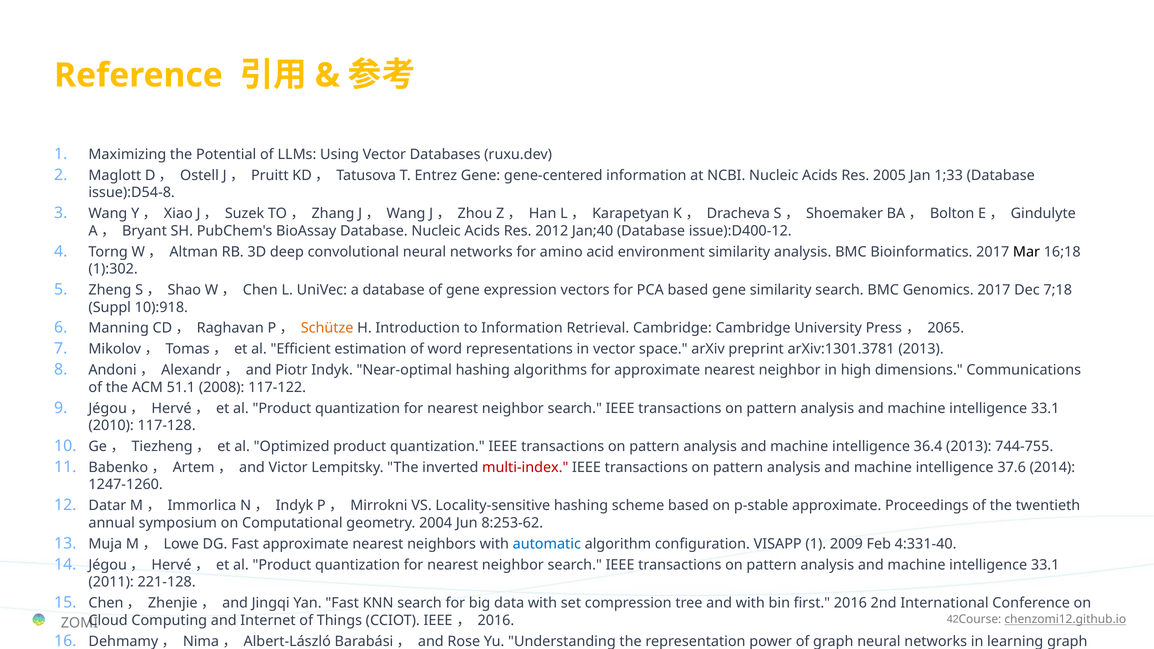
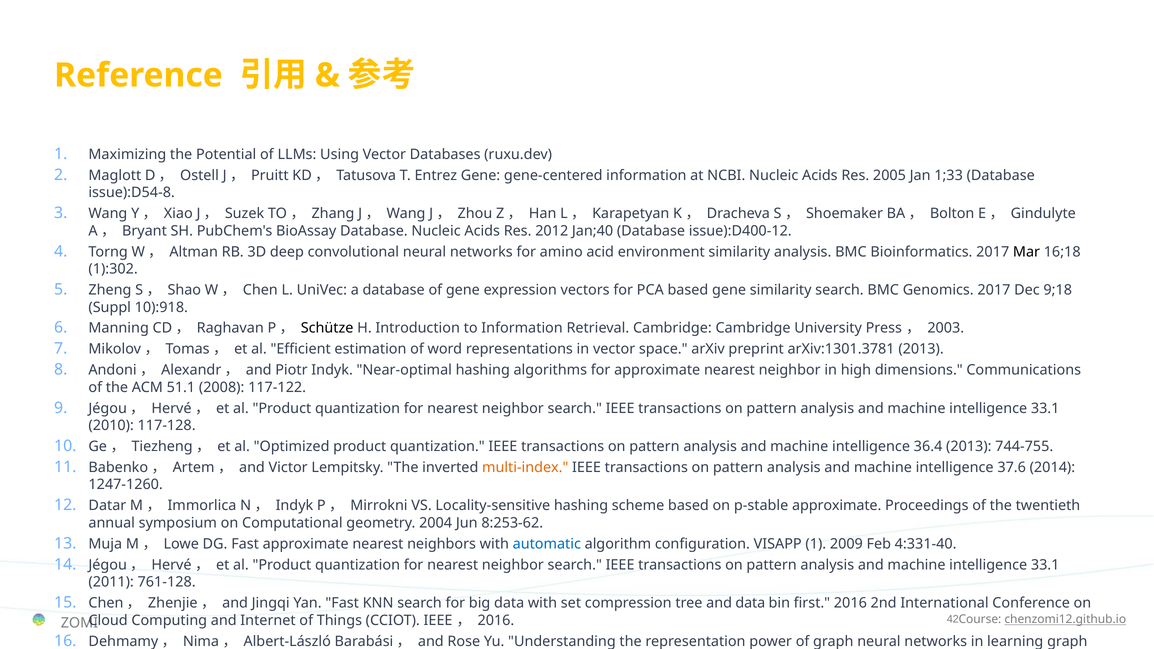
7;18: 7;18 -> 9;18 (1058, 290)
Schütze colour: orange -> black (327, 328)
2065: 2065 -> 2003 (946, 328)
multi-index colour: red -> orange (525, 467)
221-128: 221-128 -> 761-128 (167, 582)
and with: with -> data (750, 603)
